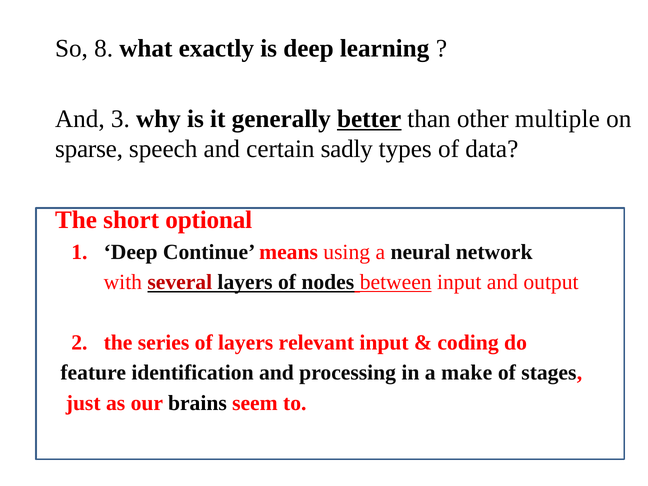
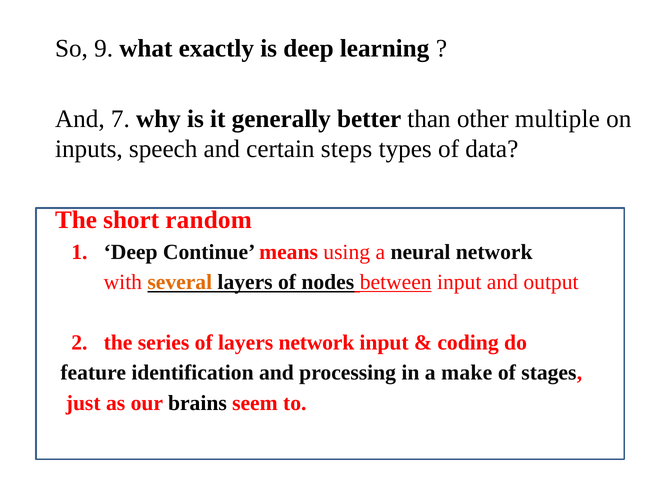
8: 8 -> 9 (104, 48)
3: 3 -> 7 (120, 119)
better underline: present -> none (369, 119)
sparse: sparse -> inputs (89, 149)
sadly: sadly -> steps (347, 149)
optional: optional -> random (209, 220)
several colour: red -> orange (180, 282)
layers relevant: relevant -> network (316, 343)
